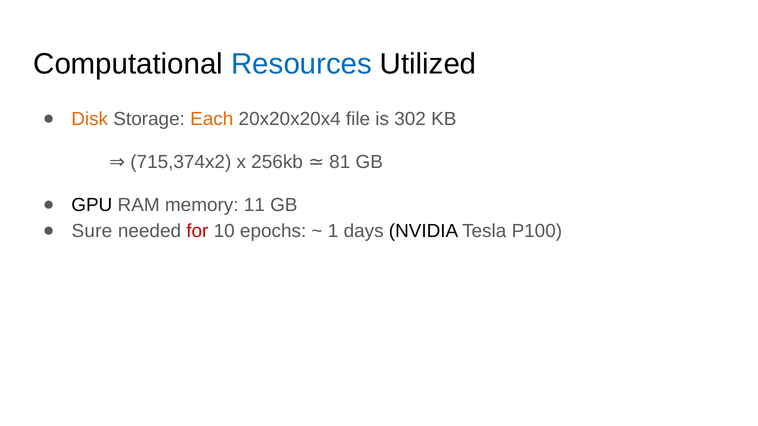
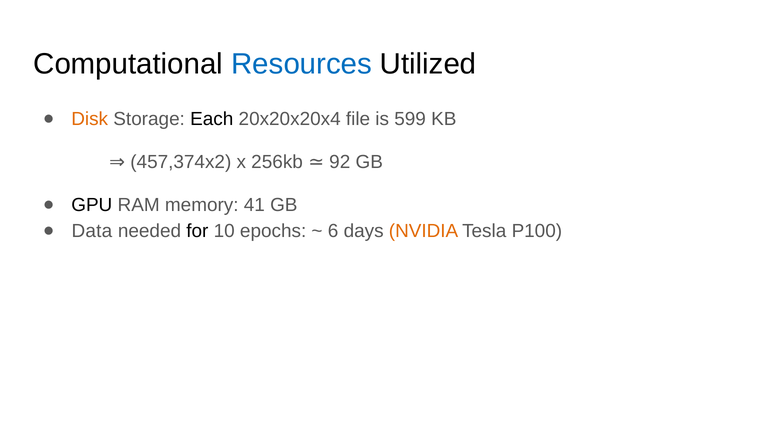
Each colour: orange -> black (212, 119)
302: 302 -> 599 (410, 119)
715,374x2: 715,374x2 -> 457,374x2 (181, 162)
81: 81 -> 92 (340, 162)
11: 11 -> 41 (254, 205)
Sure: Sure -> Data (92, 231)
for colour: red -> black (197, 231)
1: 1 -> 6 (333, 231)
NVIDIA colour: black -> orange (424, 231)
